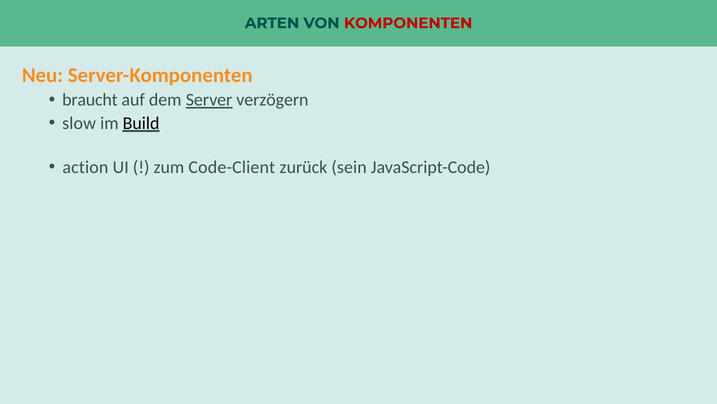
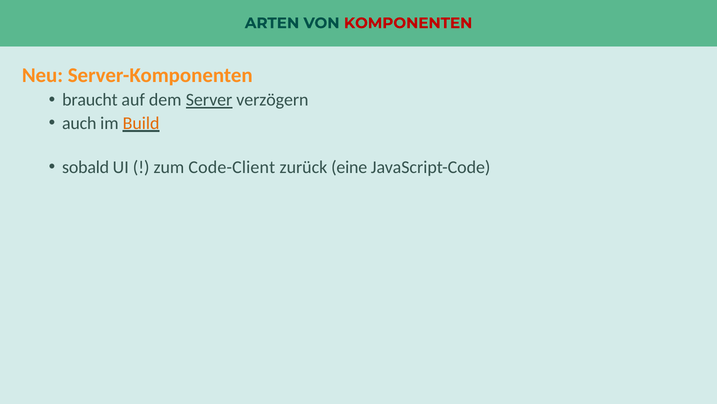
slow: slow -> auch (79, 123)
Build colour: black -> orange (141, 123)
action: action -> sobald (86, 167)
sein: sein -> eine (349, 167)
